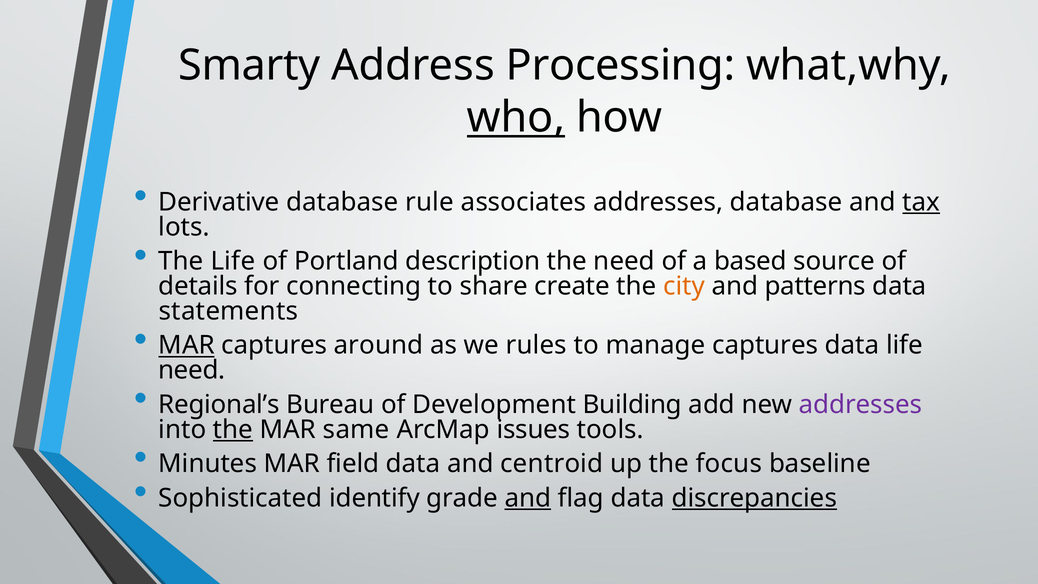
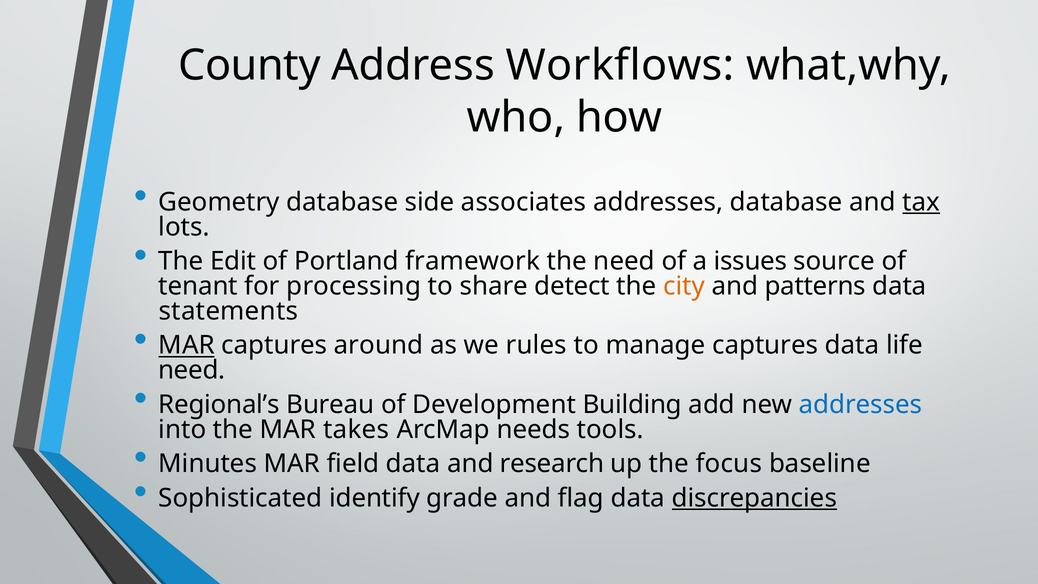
Smarty: Smarty -> County (249, 66)
Processing: Processing -> Workflows (620, 66)
who underline: present -> none (516, 117)
Derivative: Derivative -> Geometry (219, 202)
rule: rule -> side (430, 202)
The Life: Life -> Edit (233, 261)
description: description -> framework (473, 261)
based: based -> issues (750, 261)
details: details -> tenant (198, 286)
connecting: connecting -> processing (354, 286)
create: create -> detect (572, 286)
addresses colour: purple -> blue (861, 404)
the underline: present -> none (233, 429)
same: same -> takes (356, 429)
issues: issues -> needs (533, 429)
centroid: centroid -> research (552, 464)
and underline: present -> none (528, 498)
